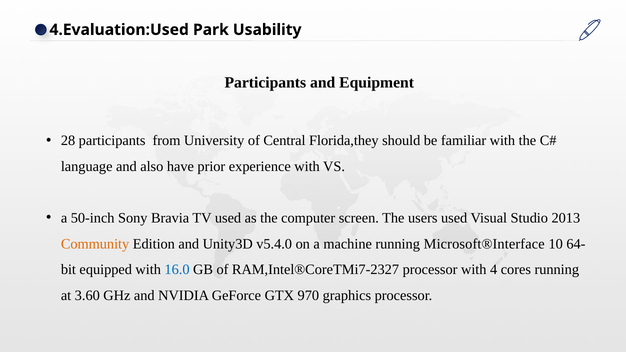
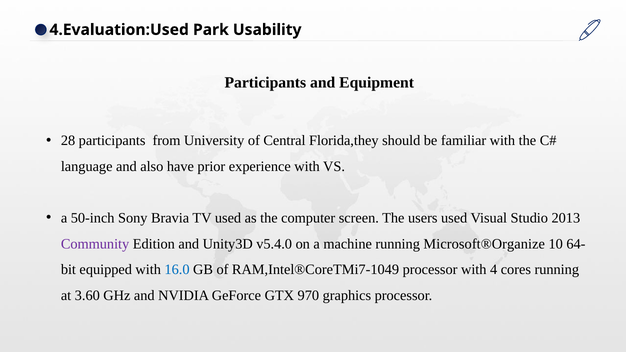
Community colour: orange -> purple (95, 244)
Microsoft®Interface: Microsoft®Interface -> Microsoft®Organize (484, 244)
RAM,Intel®CoreTMi7-2327: RAM,Intel®CoreTMi7-2327 -> RAM,Intel®CoreTMi7-1049 (316, 270)
